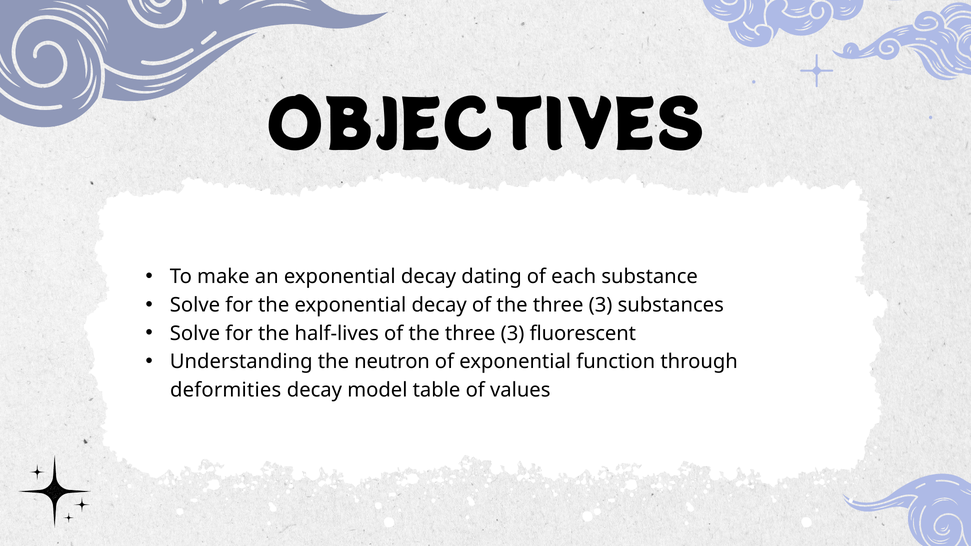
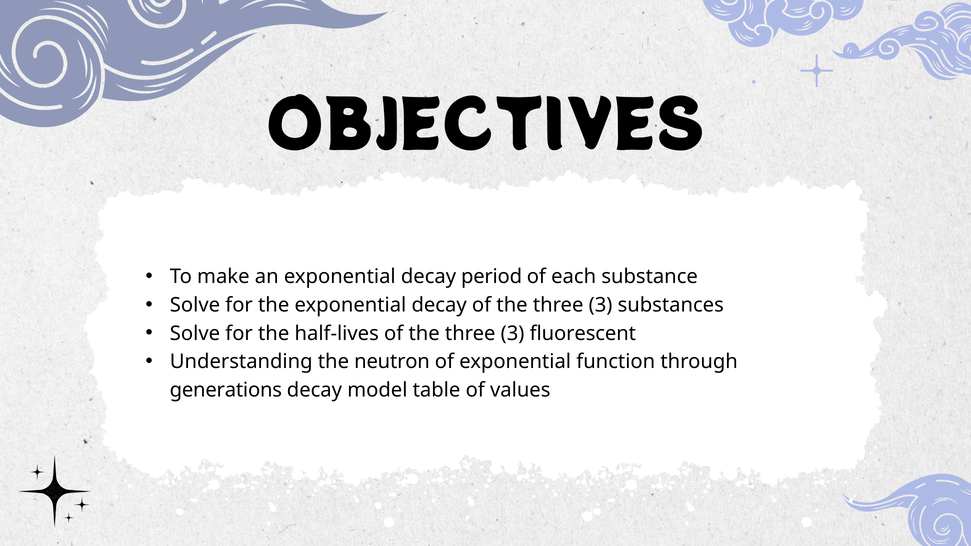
dating: dating -> period (492, 277)
deformities: deformities -> generations (226, 390)
